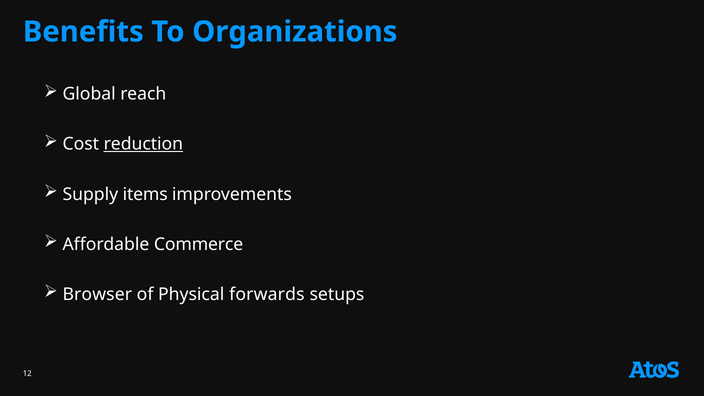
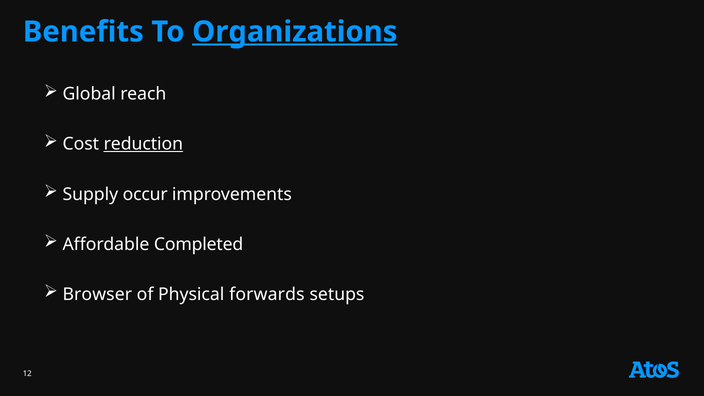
Organizations underline: none -> present (295, 32)
items: items -> occur (145, 194)
Commerce: Commerce -> Completed (199, 244)
